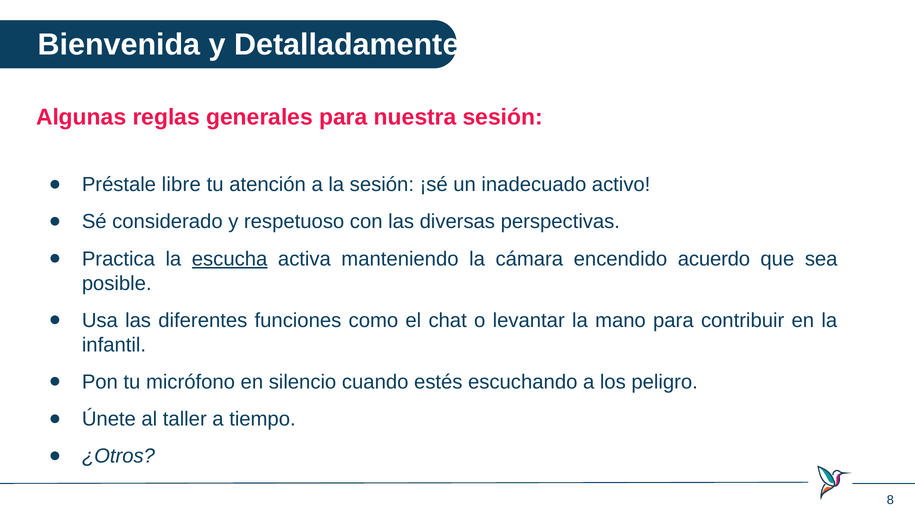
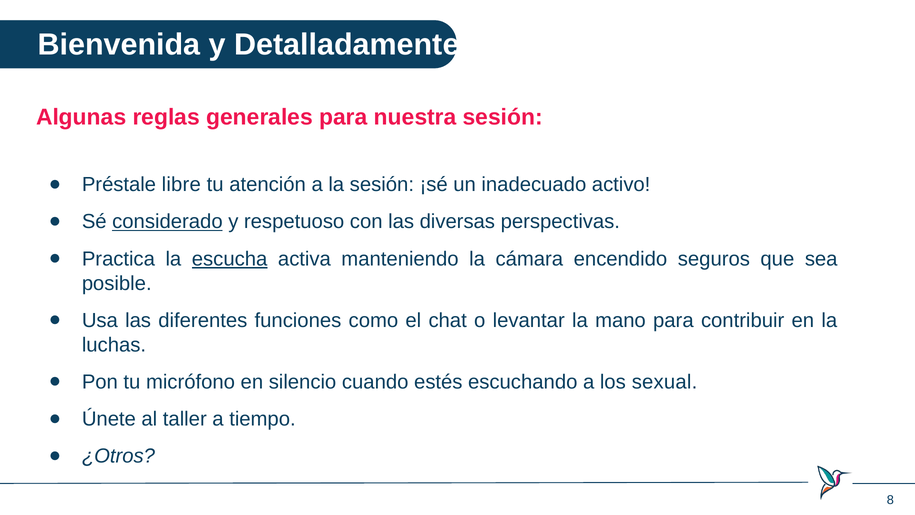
considerado underline: none -> present (167, 222)
acuerdo: acuerdo -> seguros (714, 259)
infantil: infantil -> luchas (114, 345)
peligro: peligro -> sexual (665, 382)
